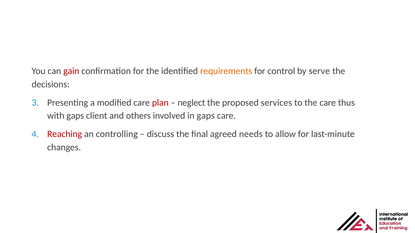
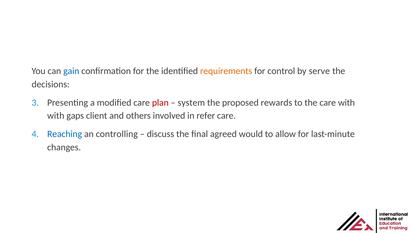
gain colour: red -> blue (71, 71)
neglect: neglect -> system (191, 103)
services: services -> rewards (277, 103)
care thus: thus -> with (346, 103)
in gaps: gaps -> refer (206, 116)
Reaching colour: red -> blue (65, 134)
needs: needs -> would (251, 134)
